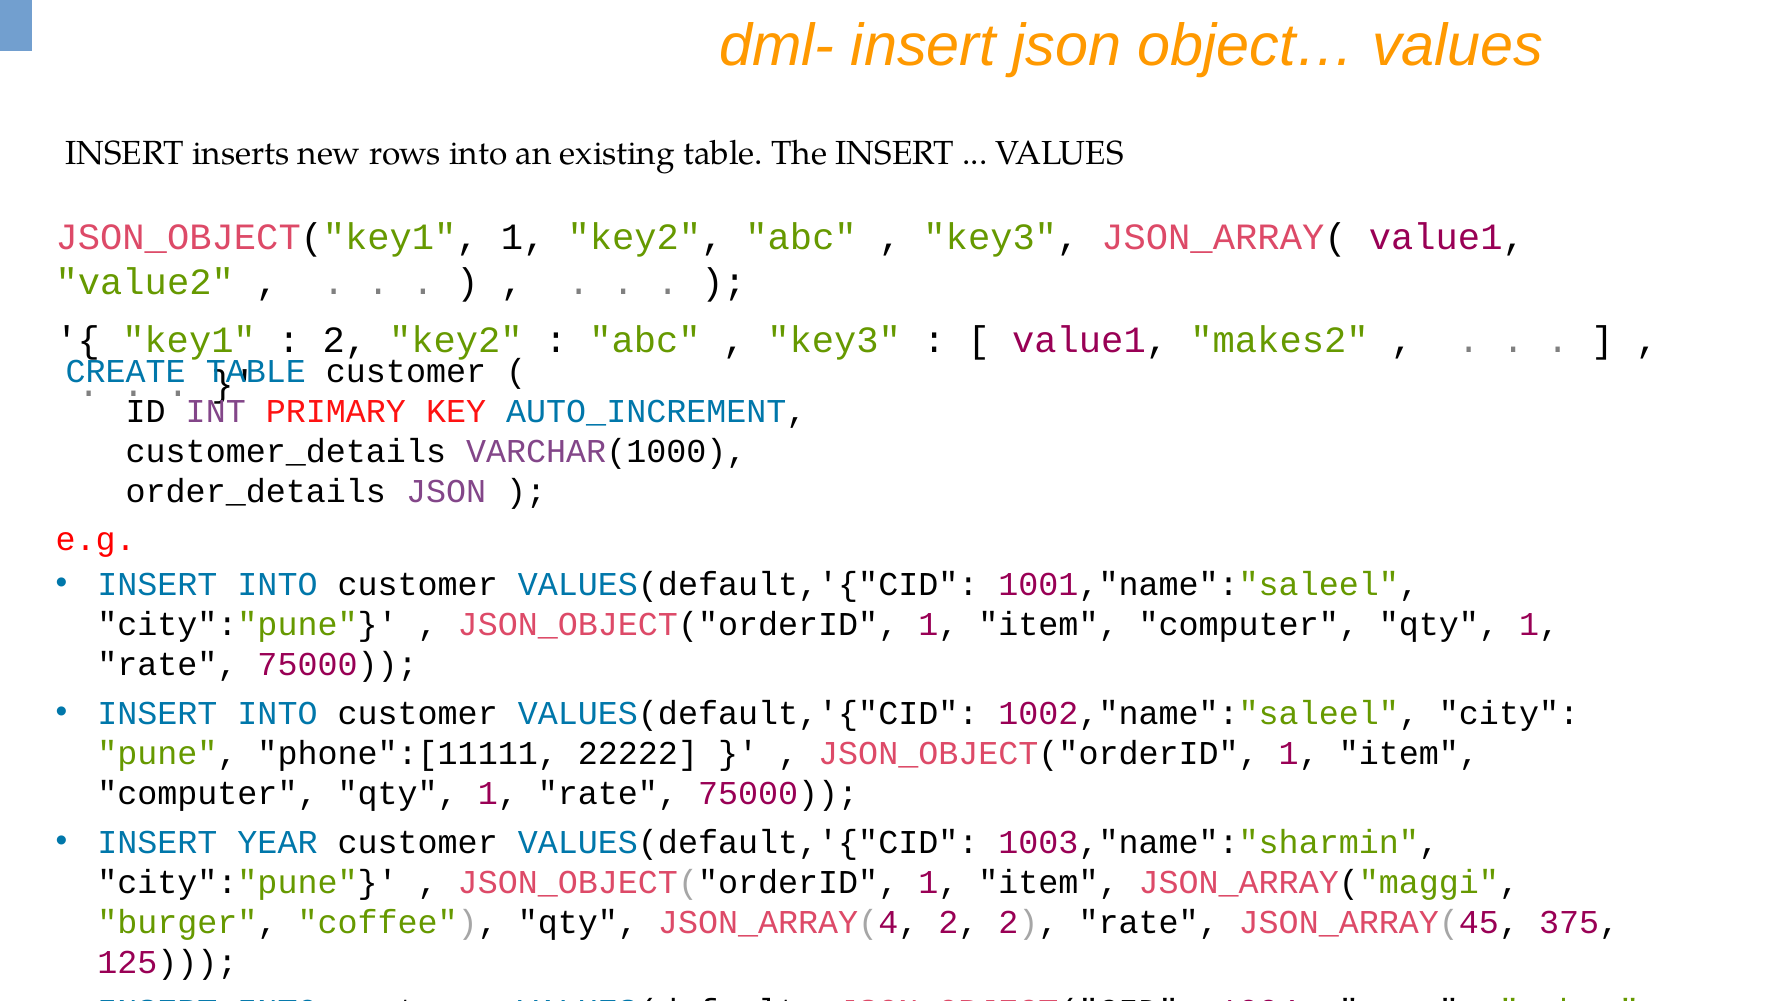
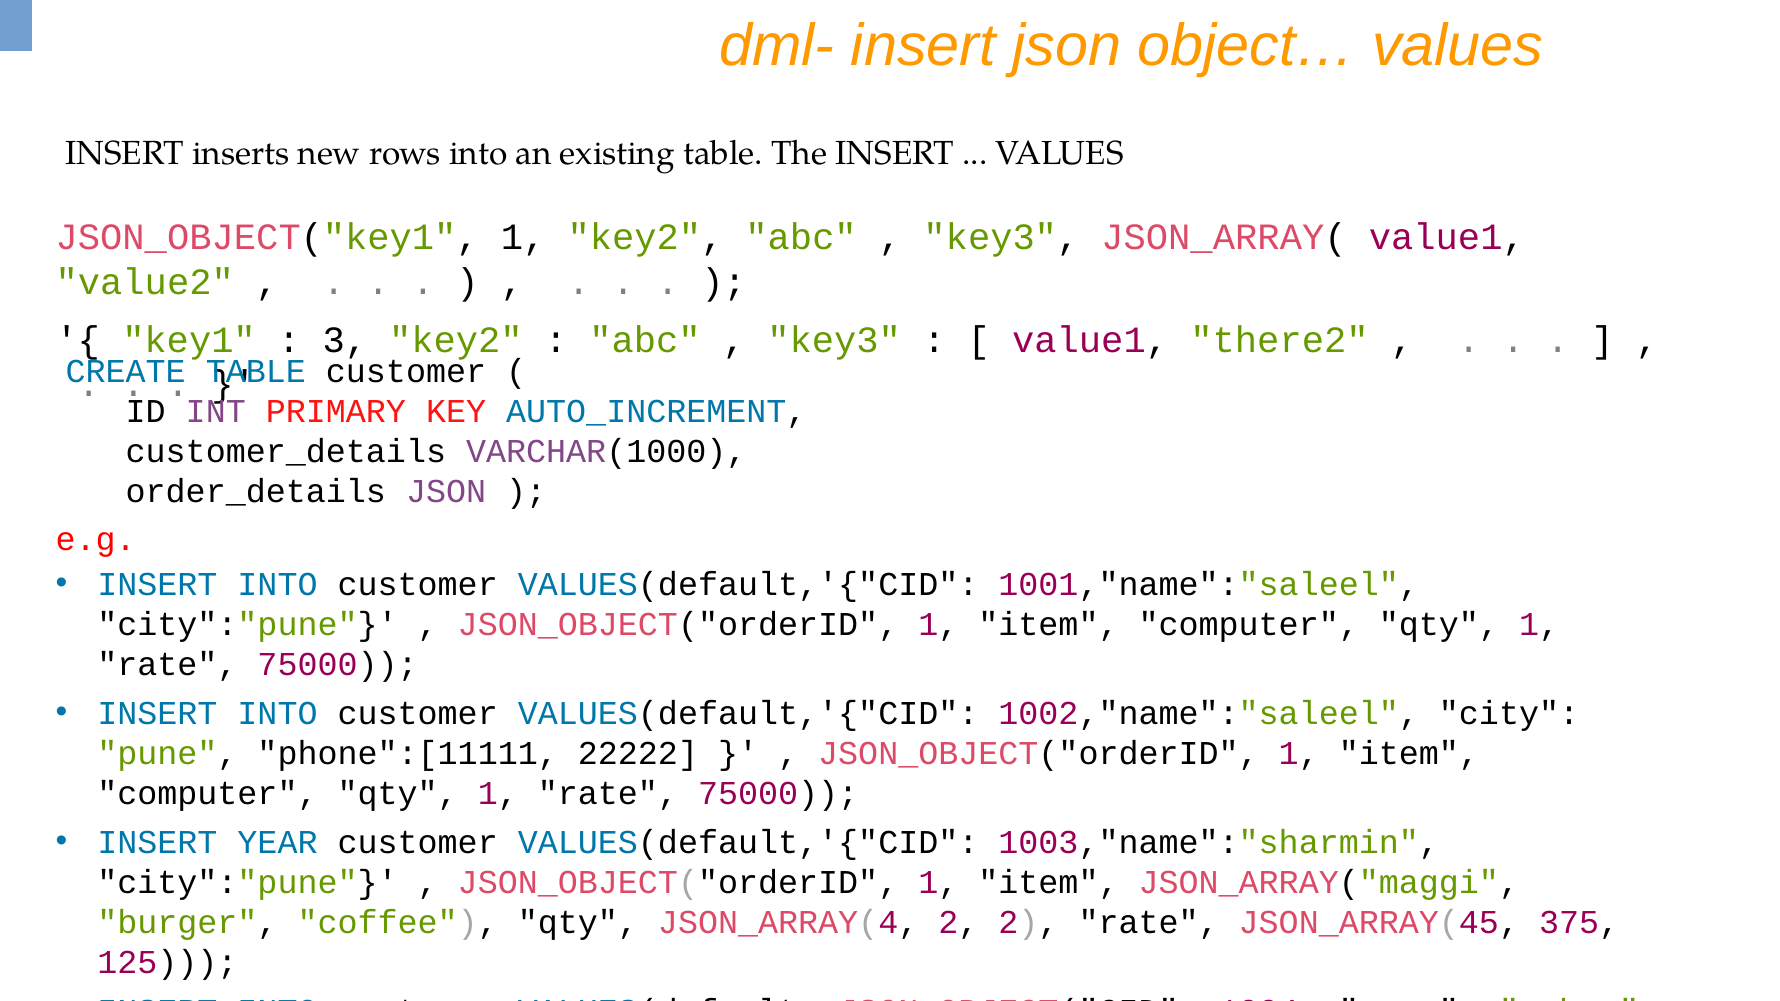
2: 2 -> 3 (345, 340)
makes2: makes2 -> there2 (1280, 340)
